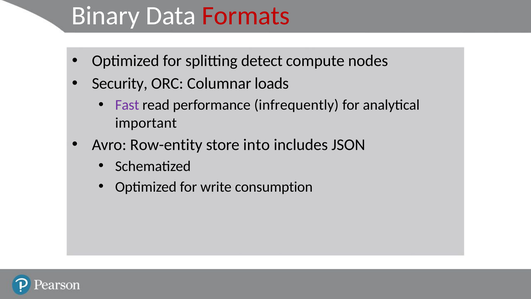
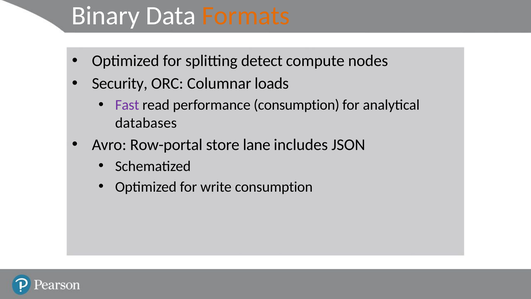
Formats colour: red -> orange (246, 16)
performance infrequently: infrequently -> consumption (297, 105)
important: important -> databases (146, 123)
Row-entity: Row-entity -> Row-portal (166, 145)
into: into -> lane (257, 145)
